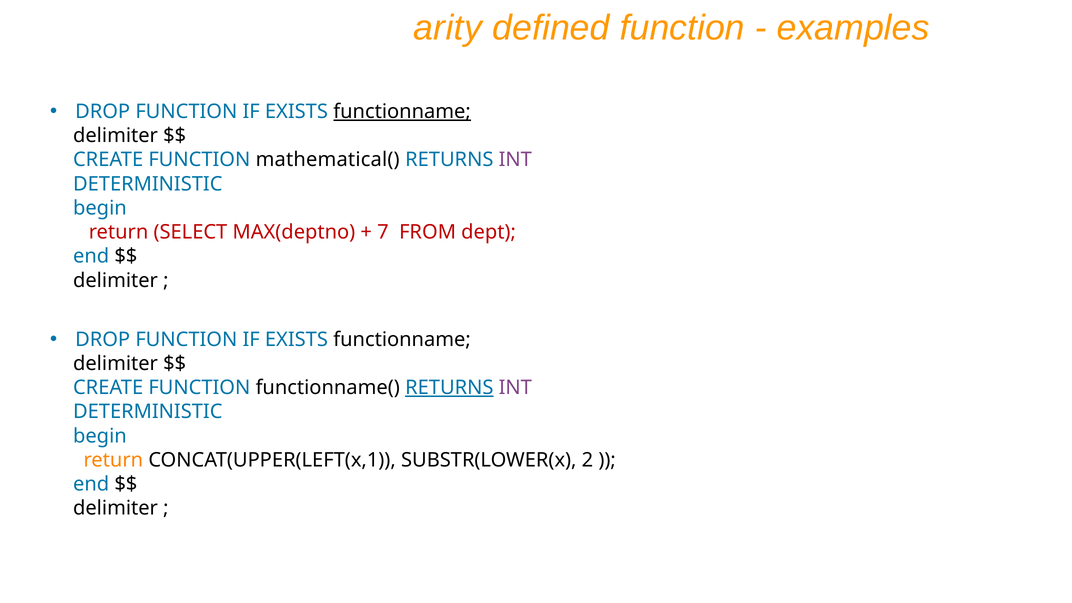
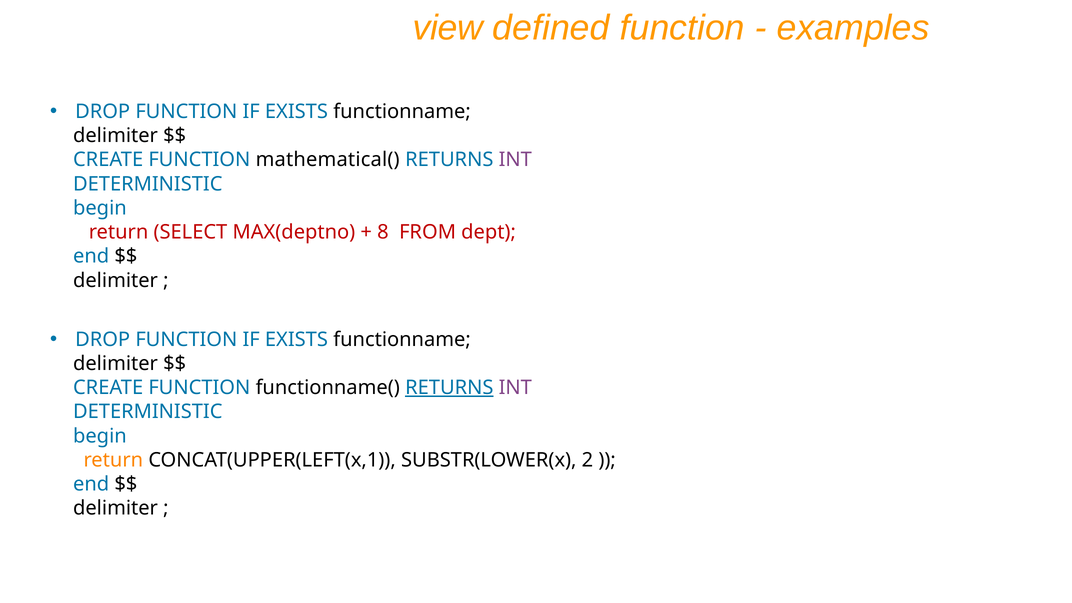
arity: arity -> view (448, 28)
functionname underline: present -> none (402, 112)
7: 7 -> 8 (383, 232)
